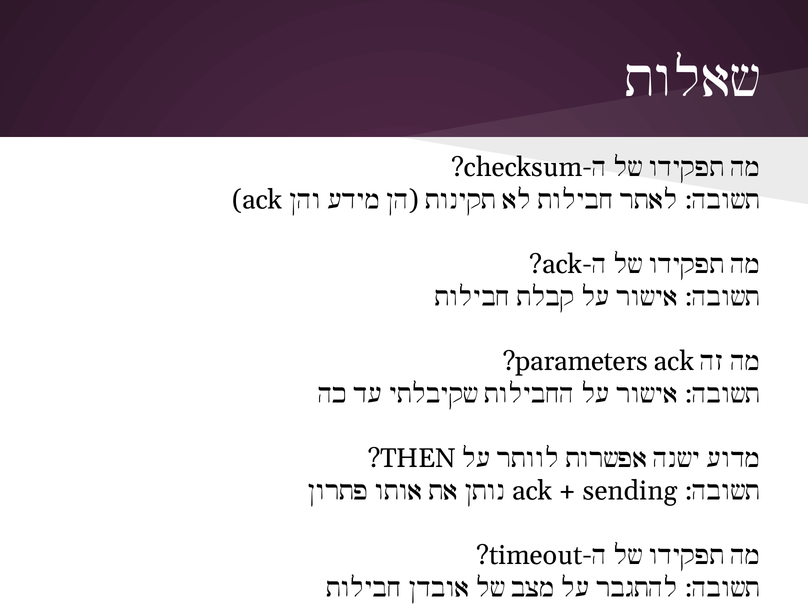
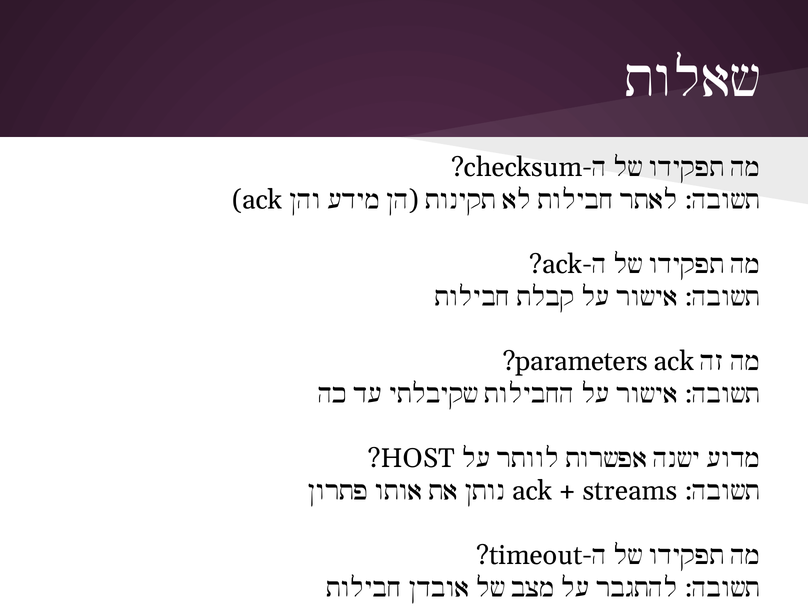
THEN: THEN -> HOST (418, 458)
sending: sending -> streams (630, 491)
